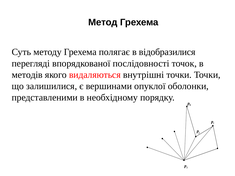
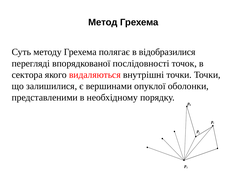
методів: методів -> сектора (27, 75)
